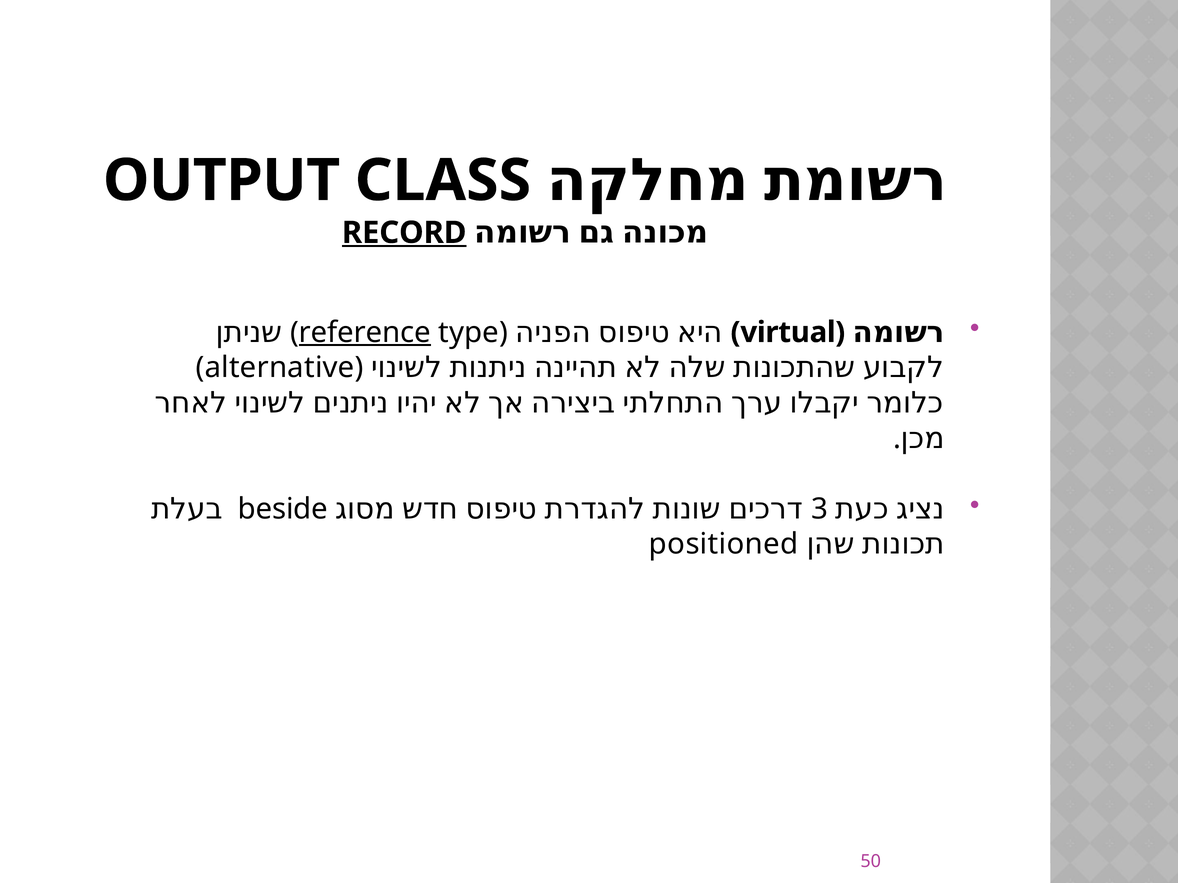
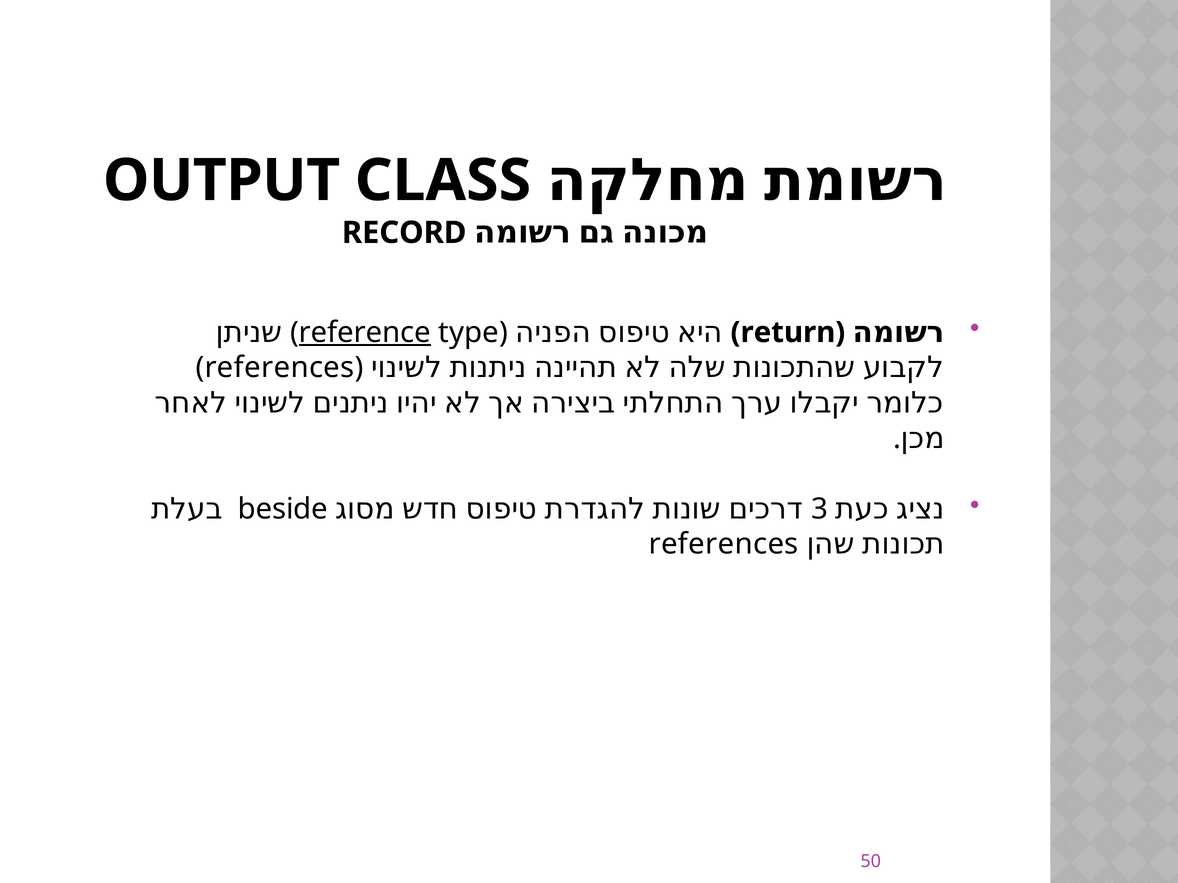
RECORD underline: present -> none (404, 233)
virtual: virtual -> return (788, 333)
alternative: alternative -> references (280, 368)
positioned: positioned -> references (724, 545)
